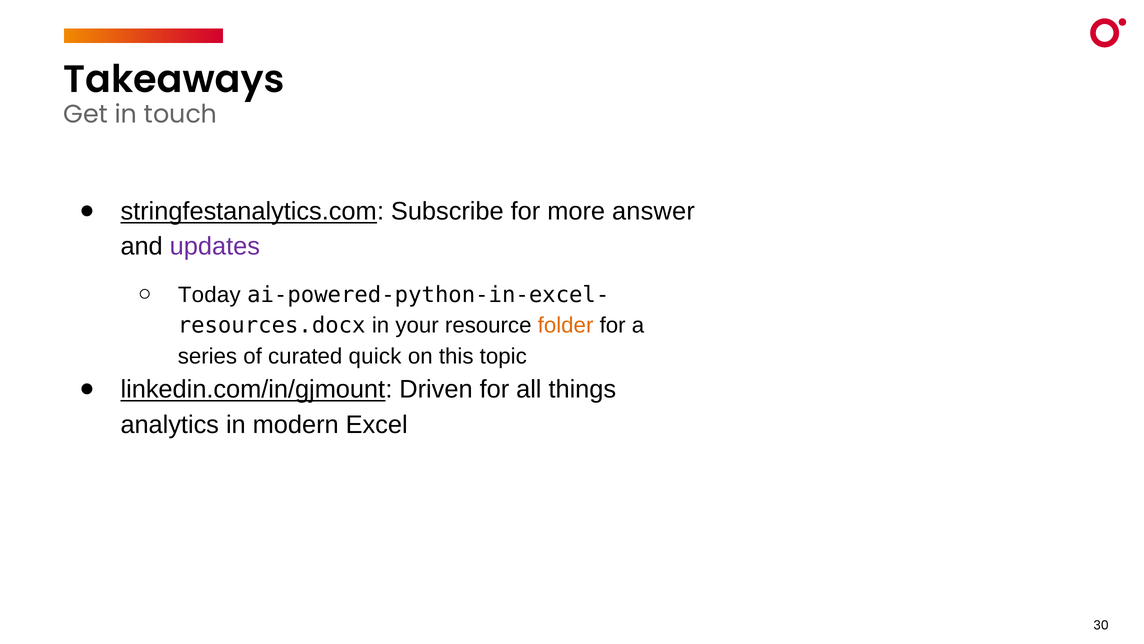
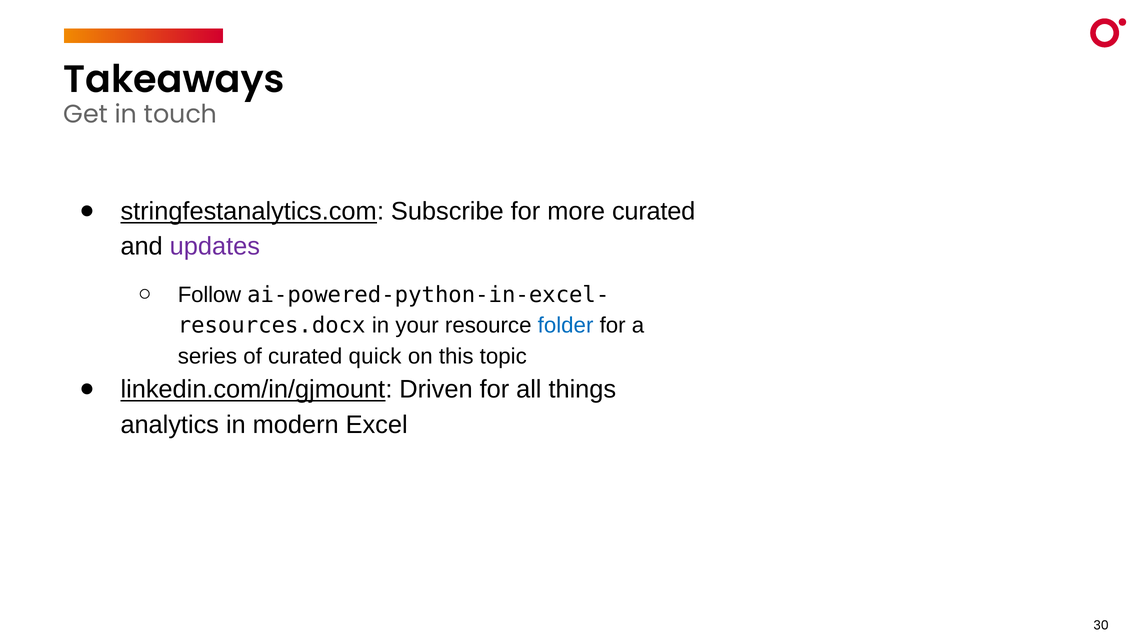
more answer: answer -> curated (654, 211)
Today: Today -> Follow (209, 295)
folder colour: orange -> blue (566, 325)
